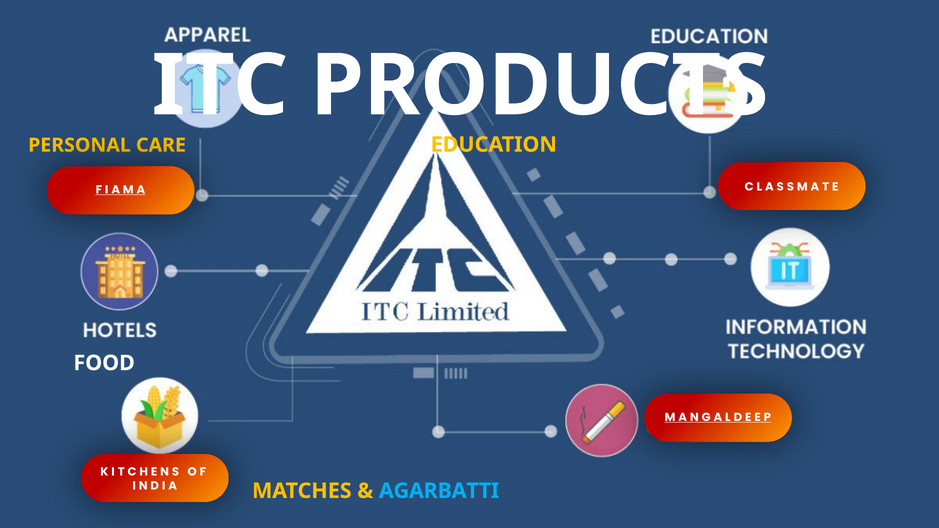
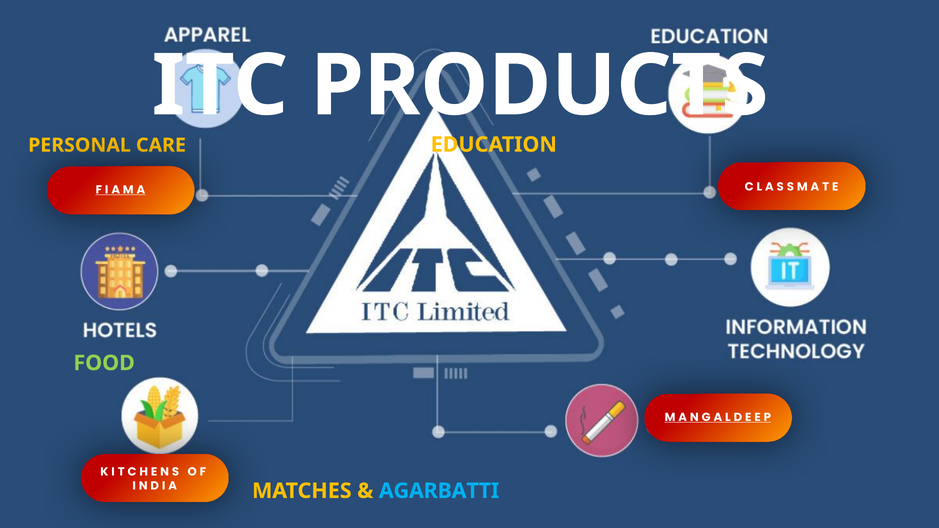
FOOD colour: white -> light green (104, 363)
